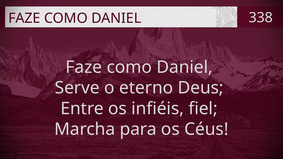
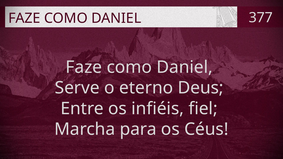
338: 338 -> 377 (261, 18)
